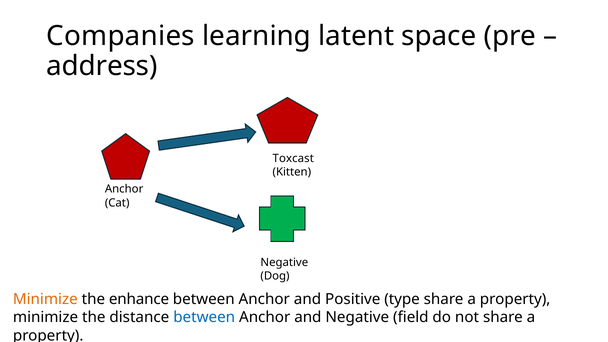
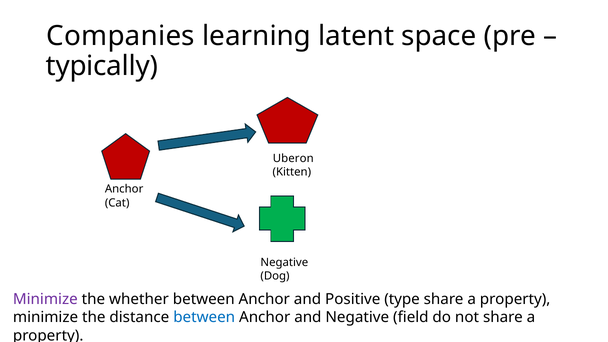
address: address -> typically (102, 66)
Toxcast: Toxcast -> Uberon (293, 158)
Minimize colour: orange -> purple (45, 299)
enhance: enhance -> whether (139, 299)
